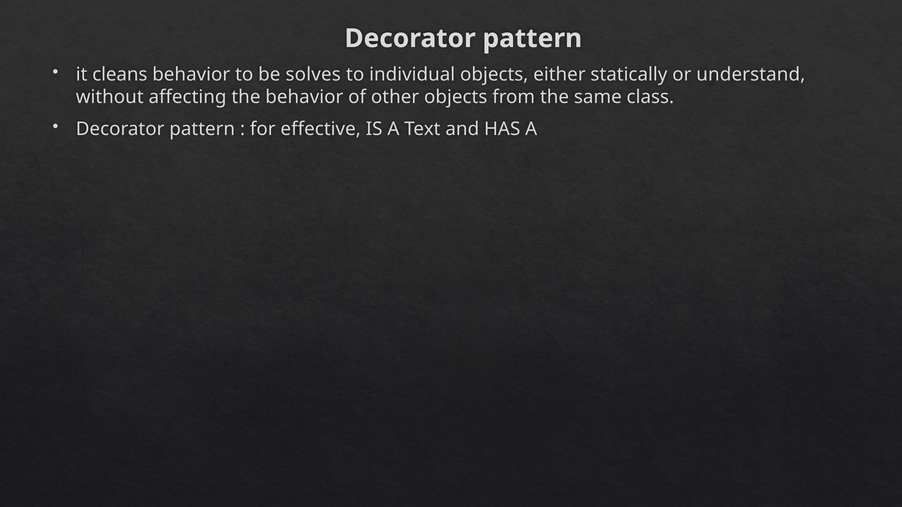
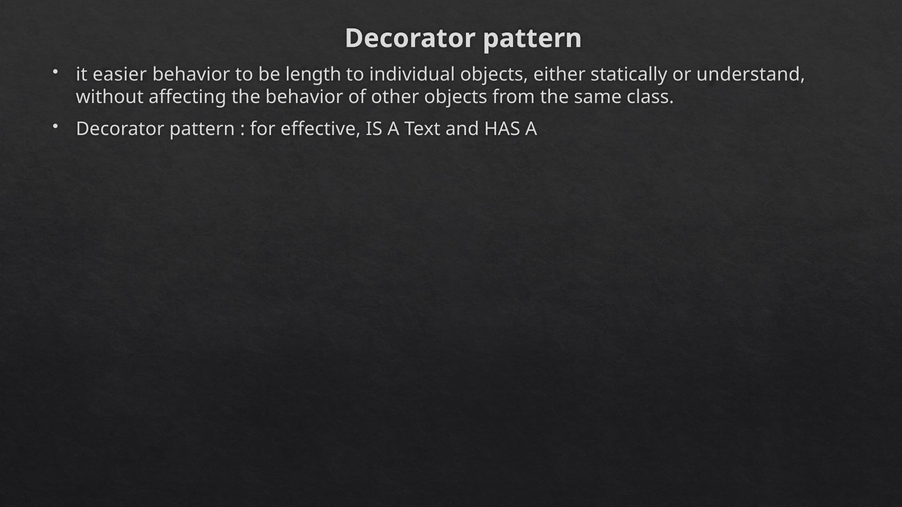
cleans: cleans -> easier (120, 74)
solves: solves -> length (313, 74)
